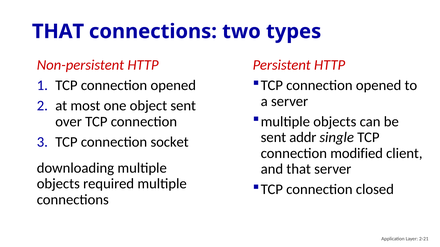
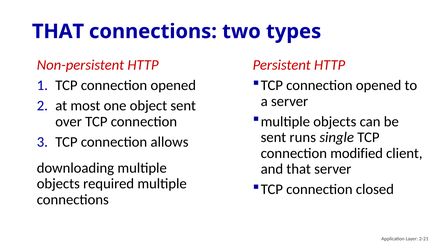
addr: addr -> runs (303, 138)
socket: socket -> allows (170, 142)
